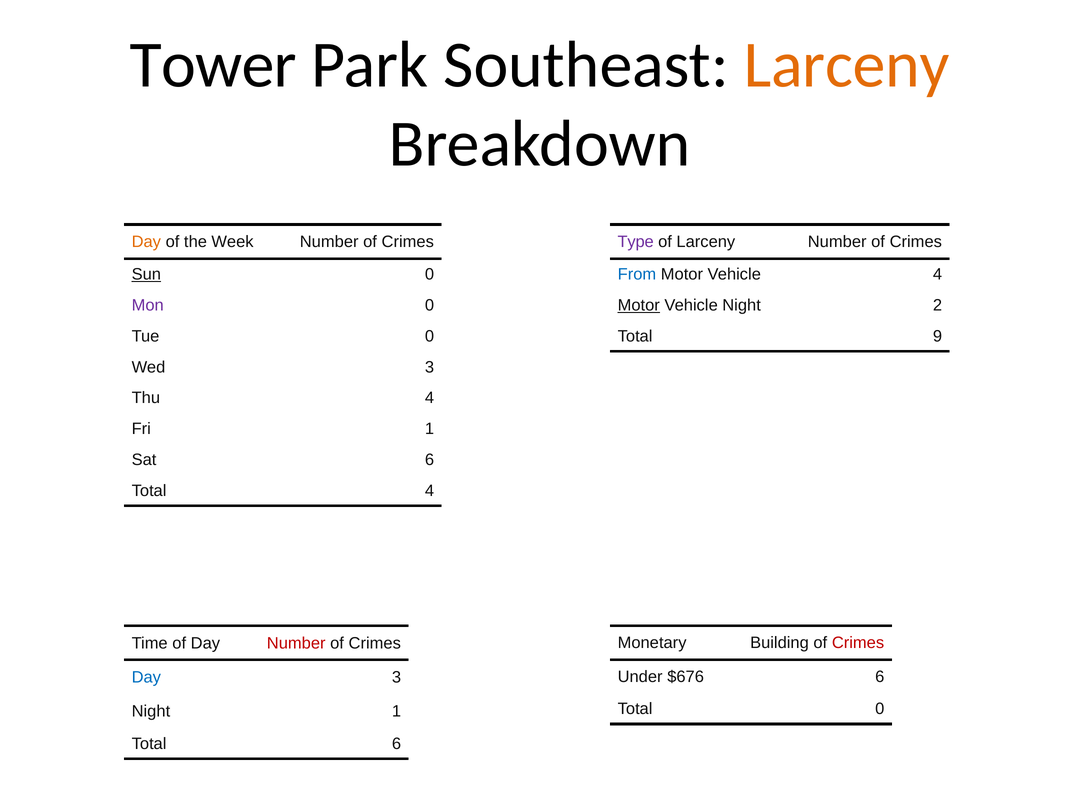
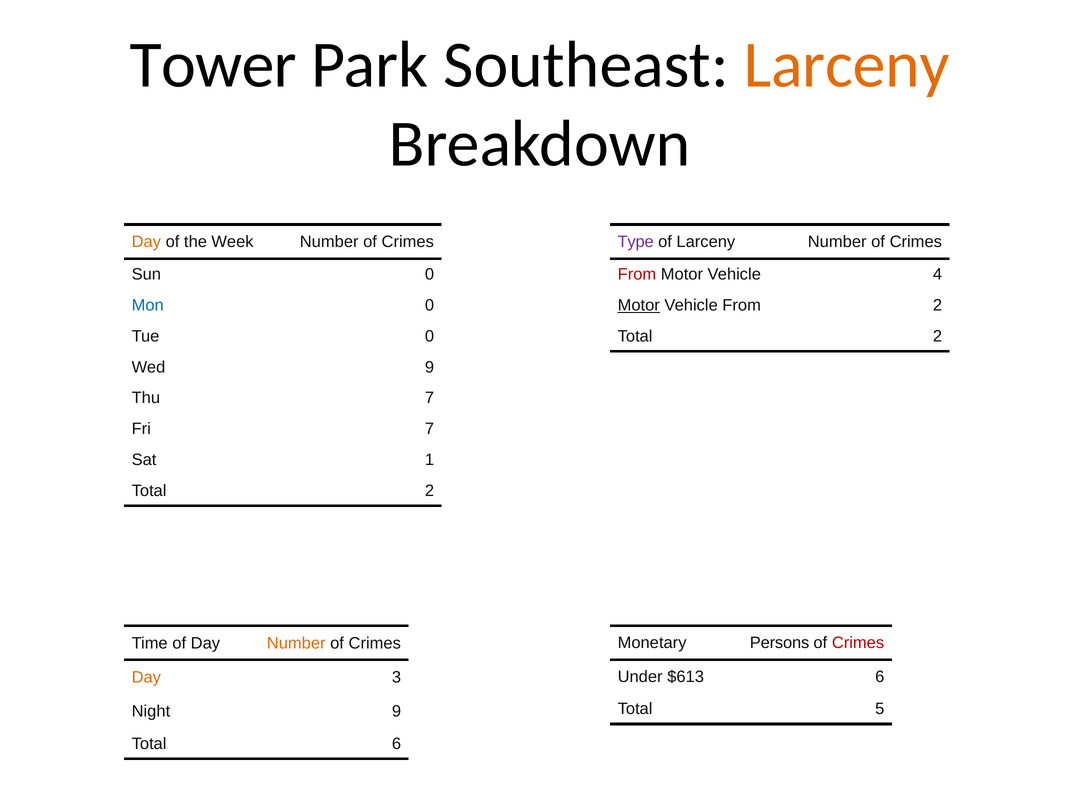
From colour: blue -> red (637, 274)
Sun underline: present -> none (146, 275)
Vehicle Night: Night -> From (742, 305)
Mon colour: purple -> blue (148, 306)
9: 9 -> 2 (938, 336)
Wed 3: 3 -> 9 (430, 367)
Thu 4: 4 -> 7 (430, 398)
Fri 1: 1 -> 7 (430, 429)
Sat 6: 6 -> 1 (430, 460)
4: 4 -> 2 (430, 491)
Building: Building -> Persons (780, 643)
Number colour: red -> orange (296, 643)
$676: $676 -> $613 (686, 677)
Day colour: blue -> orange (146, 677)
Total 0: 0 -> 5 (880, 709)
Night 1: 1 -> 9 (397, 711)
